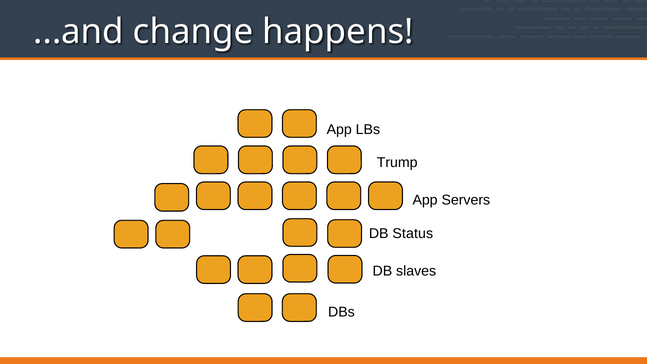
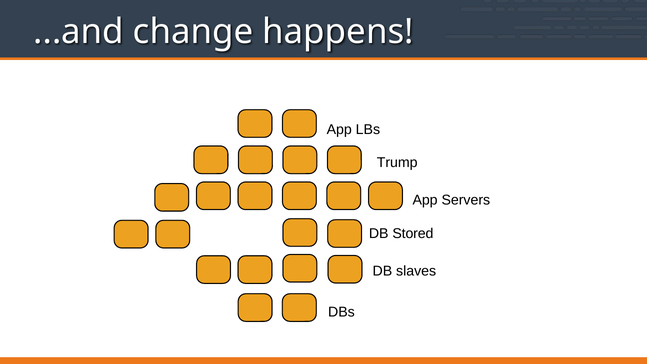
Status: Status -> Stored (413, 234)
